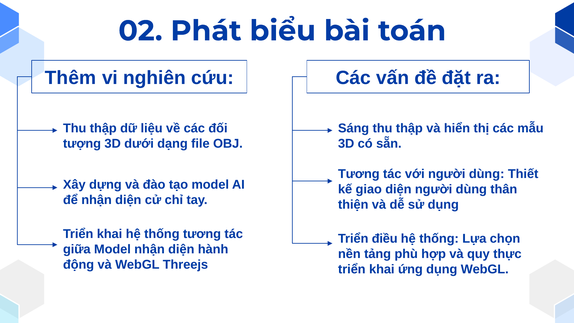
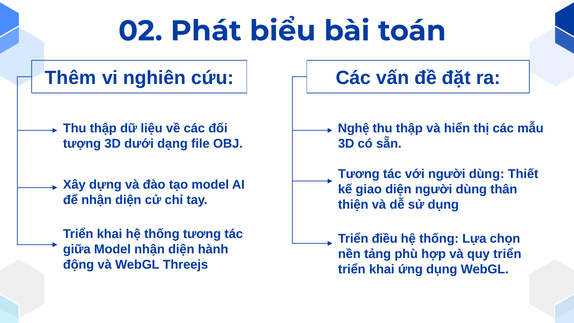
Sáng: Sáng -> Nghệ (354, 128)
quy thực: thực -> triển (507, 254)
